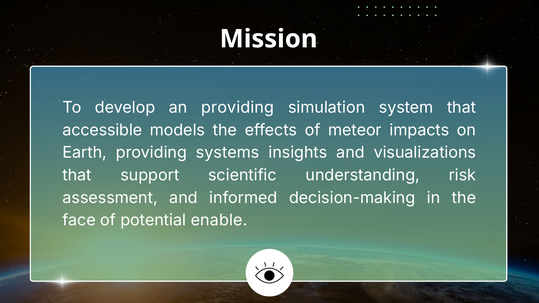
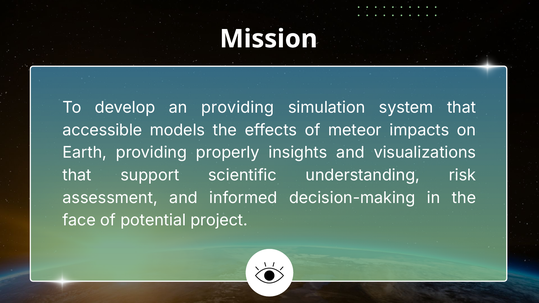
systems: systems -> properly (228, 153)
enable: enable -> project (219, 220)
